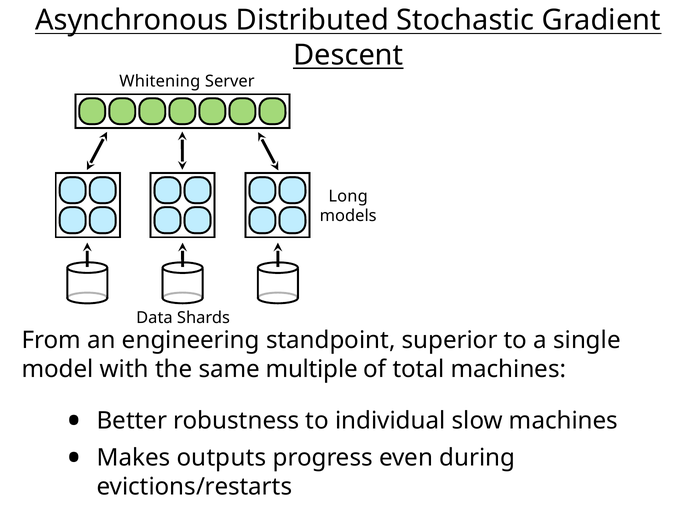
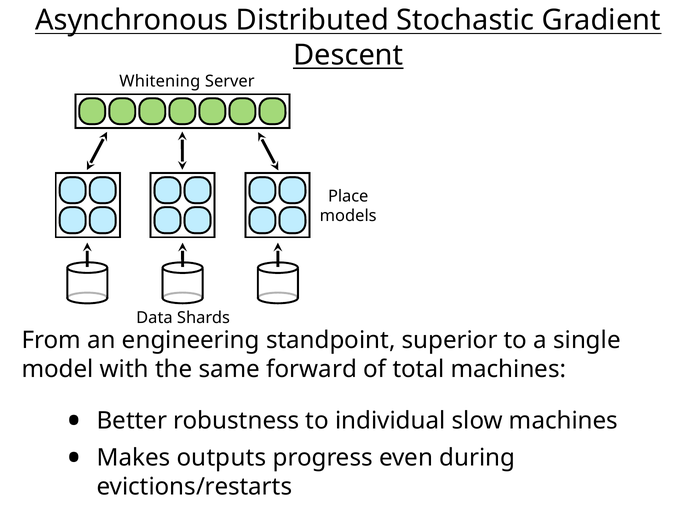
Long: Long -> Place (348, 196)
multiple: multiple -> forward (312, 369)
